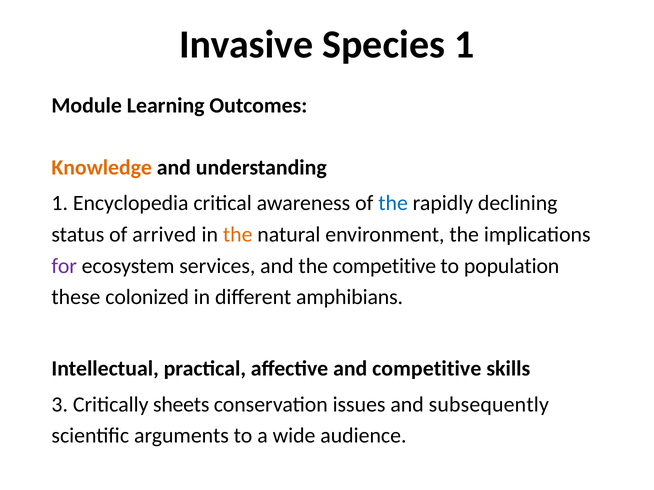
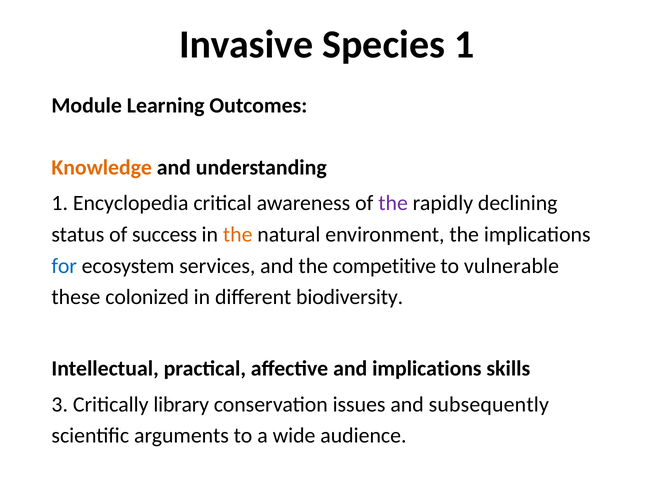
the colour: blue -> purple (393, 203)
arrived: arrived -> success (165, 235)
for colour: purple -> blue (64, 266)
population: population -> vulnerable (512, 266)
amphibians: amphibians -> biodiversity (350, 298)
and competitive: competitive -> implications (427, 369)
sheets: sheets -> library (181, 405)
